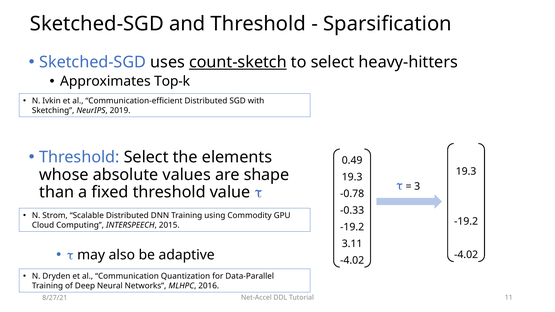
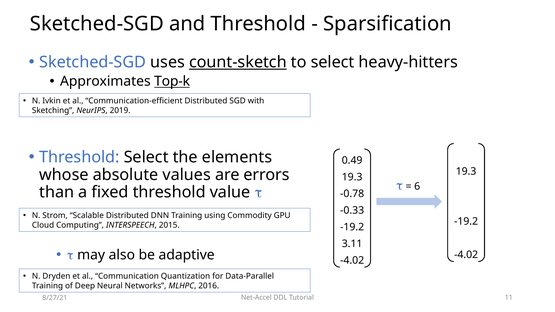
Top-k underline: none -> present (172, 81)
shape: shape -> errors (267, 175)
3: 3 -> 6 (417, 186)
